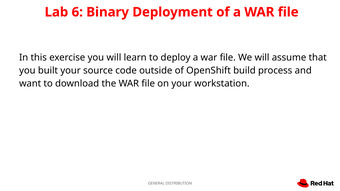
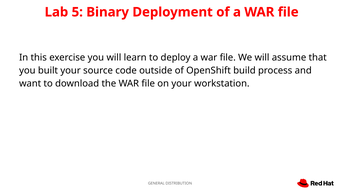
6: 6 -> 5 (77, 12)
